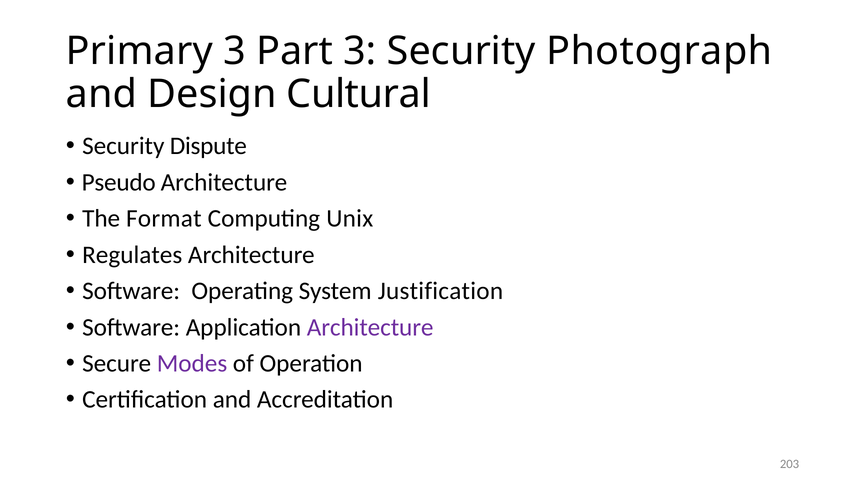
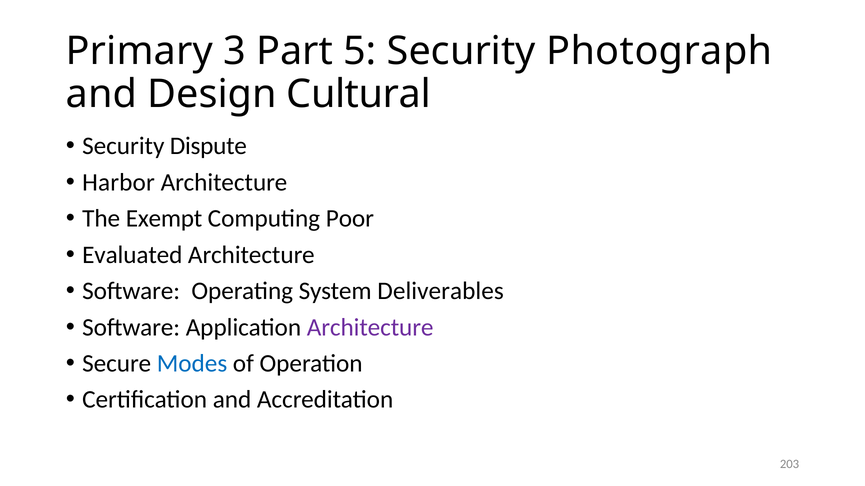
Part 3: 3 -> 5 (360, 51)
Pseudo: Pseudo -> Harbor (118, 183)
Format: Format -> Exempt (164, 219)
Unix: Unix -> Poor (350, 219)
Regulates: Regulates -> Evaluated (132, 255)
Justification: Justification -> Deliverables (441, 291)
Modes colour: purple -> blue (192, 364)
